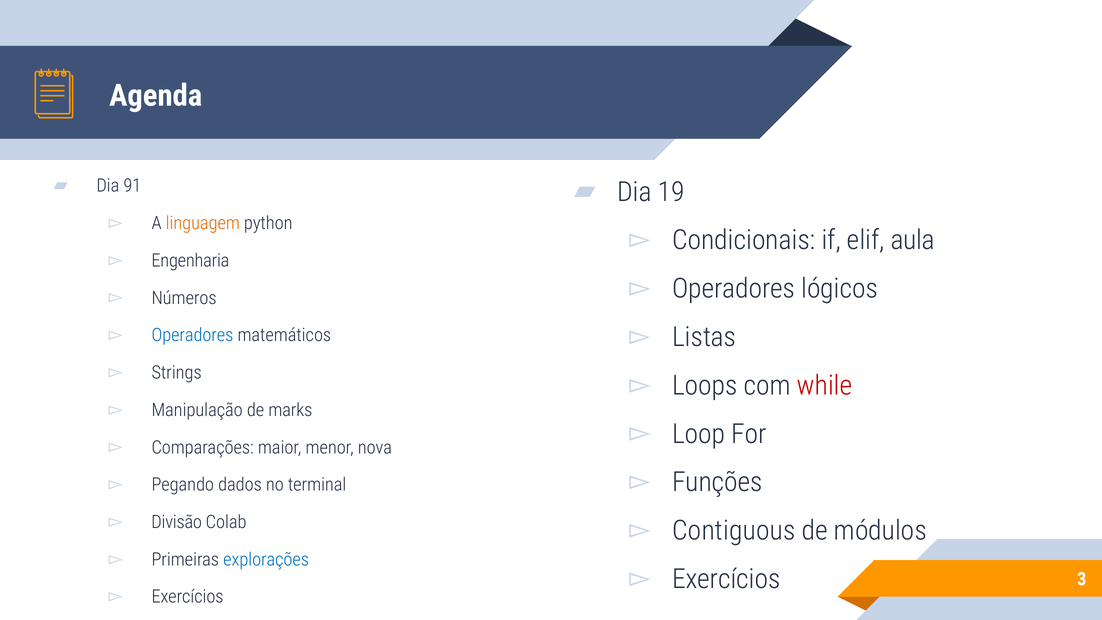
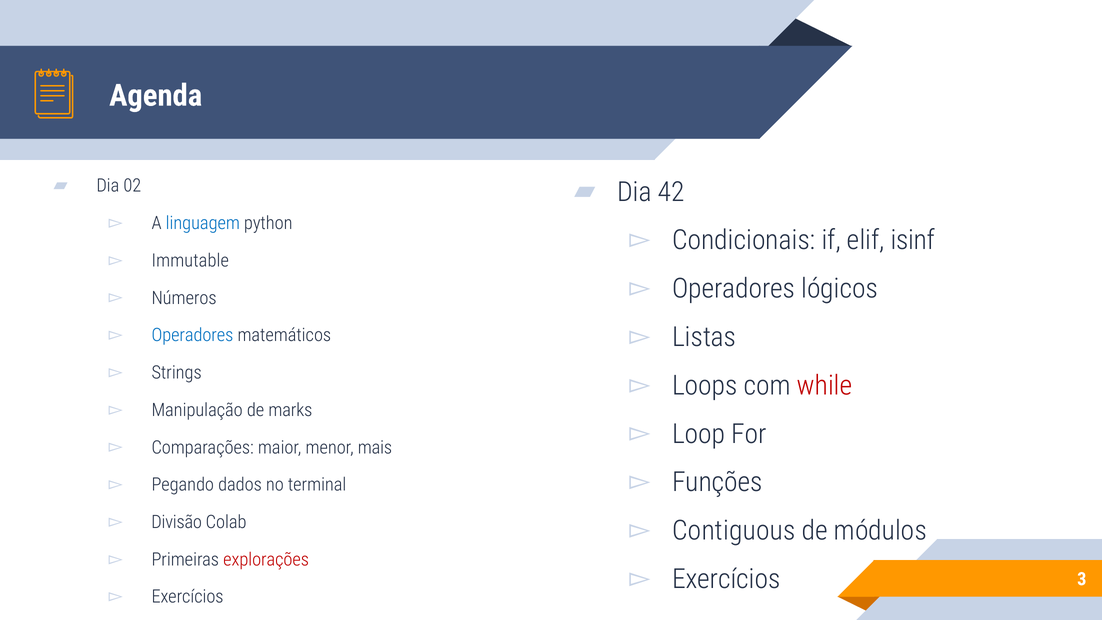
91: 91 -> 02 (132, 186)
19: 19 -> 42 (671, 192)
linguagem colour: orange -> blue (203, 223)
aula: aula -> isinf (913, 240)
Engenharia: Engenharia -> Immutable (190, 261)
nova: nova -> mais (375, 447)
explorações colour: blue -> red (266, 559)
